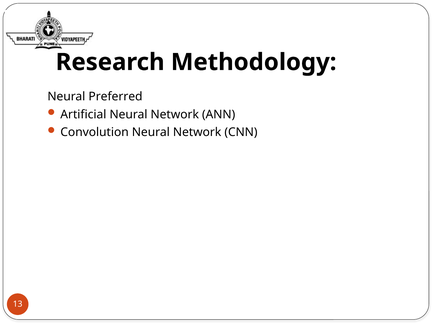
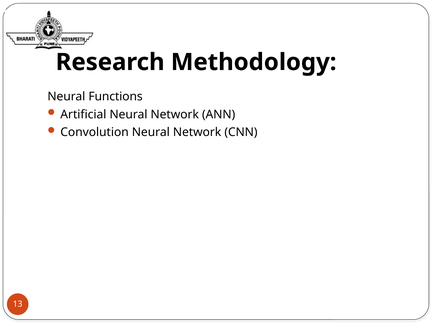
Preferred: Preferred -> Functions (116, 97)
